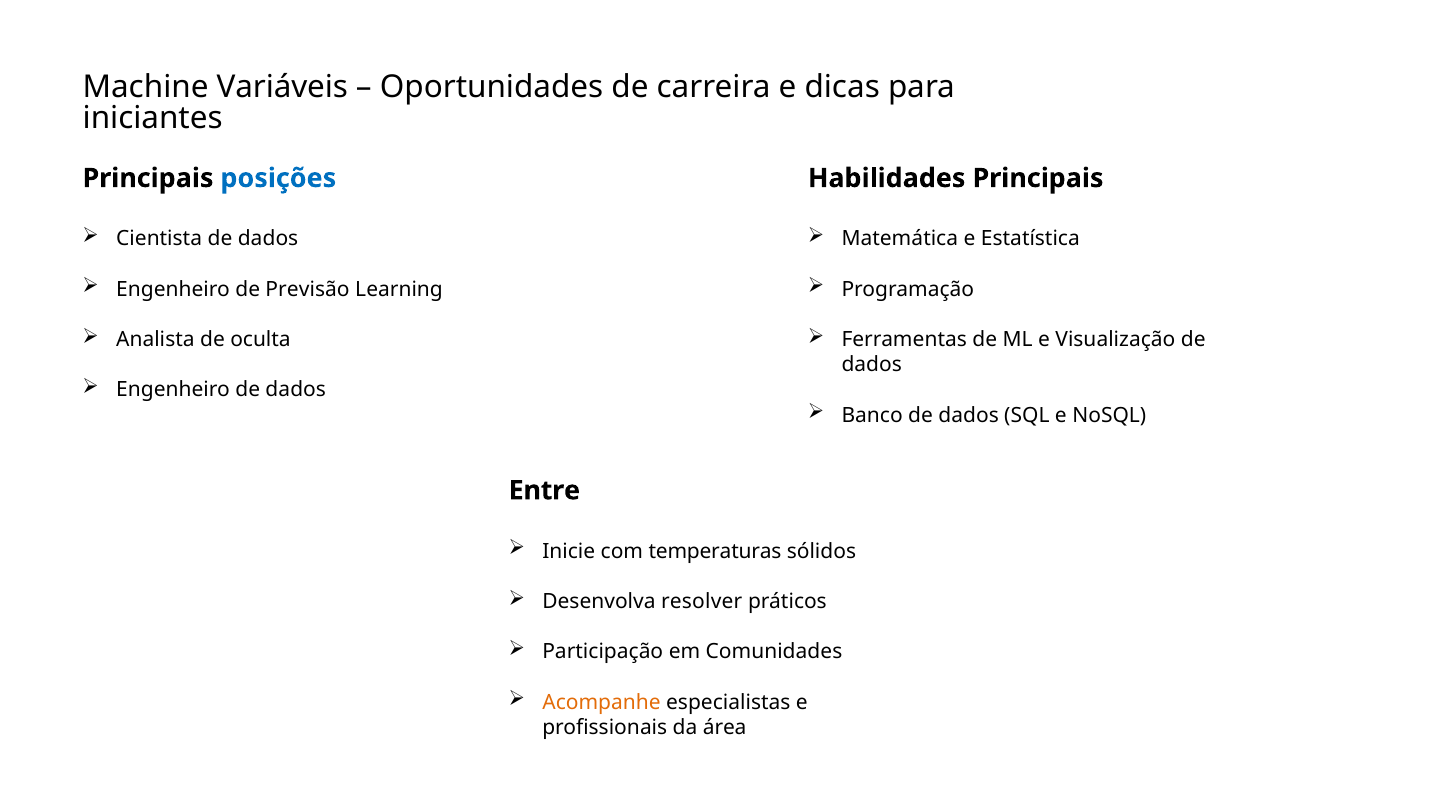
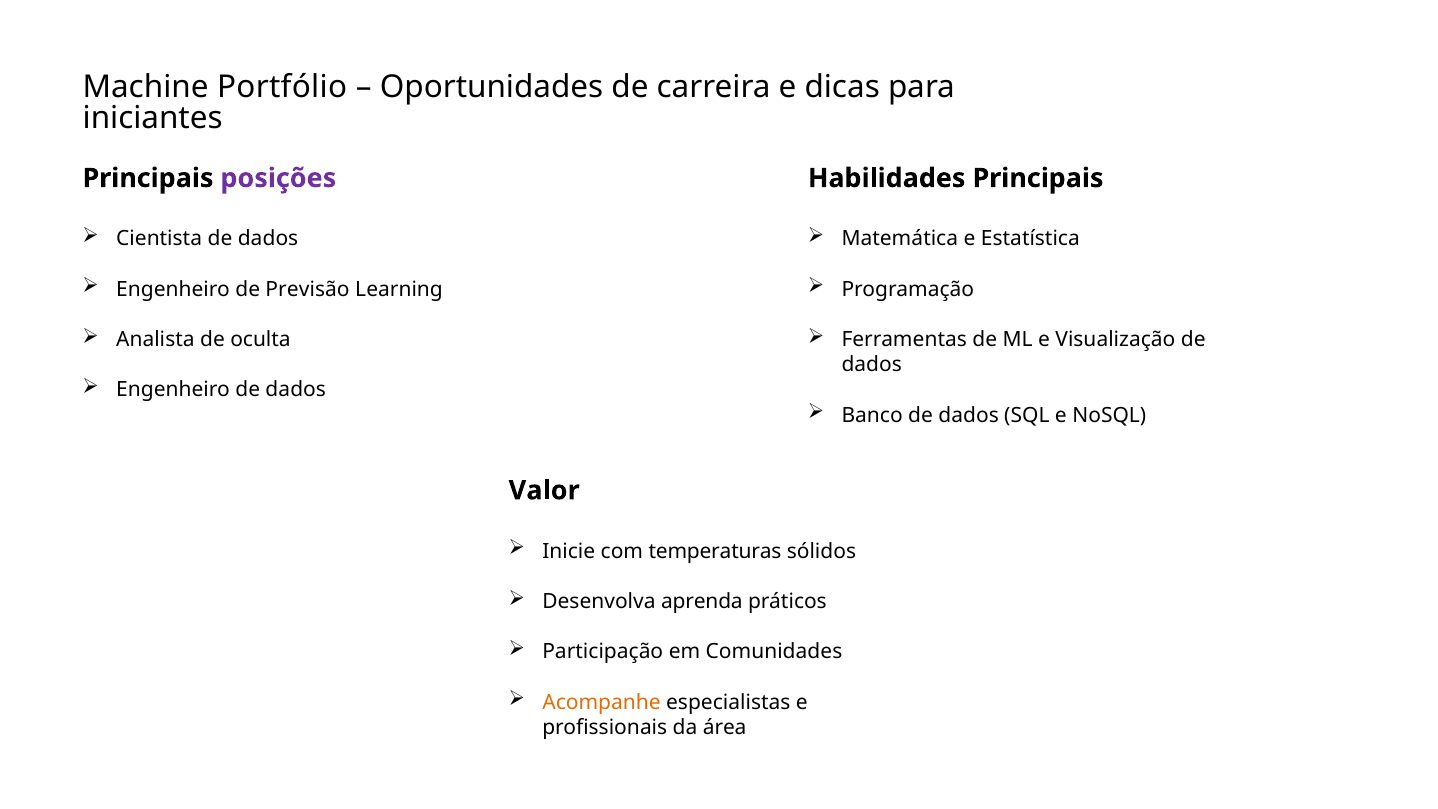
Variáveis: Variáveis -> Portfólio (282, 87)
posições colour: blue -> purple (278, 178)
Entre: Entre -> Valor (544, 490)
resolver: resolver -> aprenda (702, 601)
